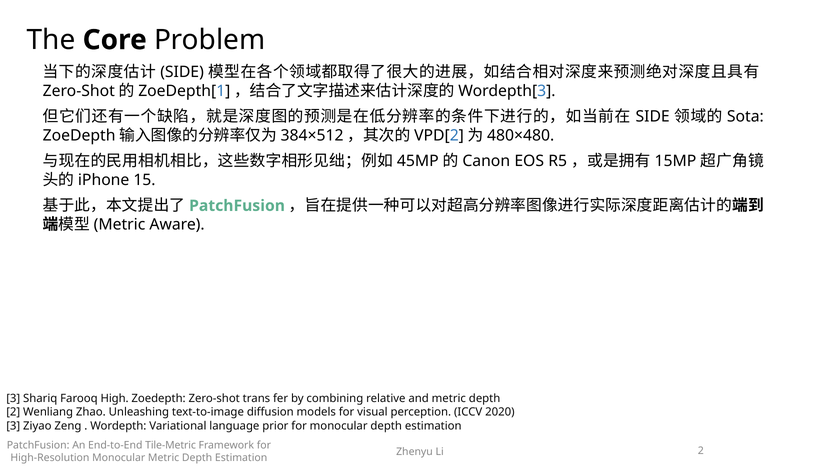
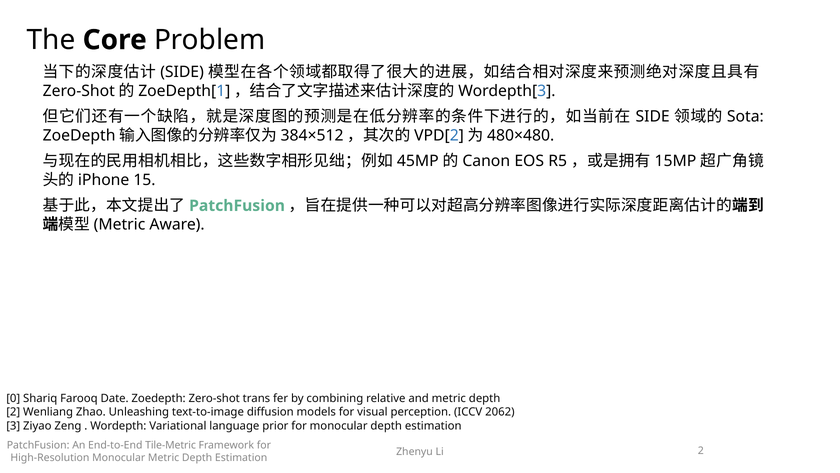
3: 3 -> 0 (13, 398)
High: High -> Date (115, 398)
2020: 2020 -> 2062 (500, 412)
